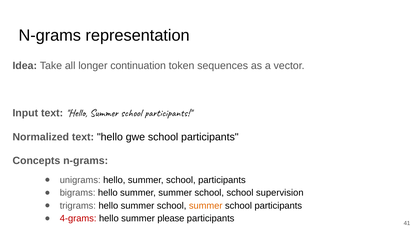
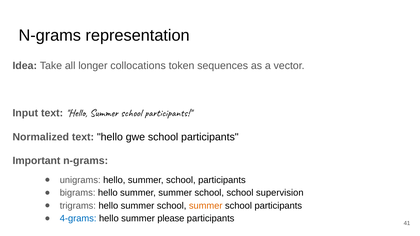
continuation: continuation -> collocations (138, 66)
Concepts: Concepts -> Important (36, 161)
4-grams colour: red -> blue (78, 219)
